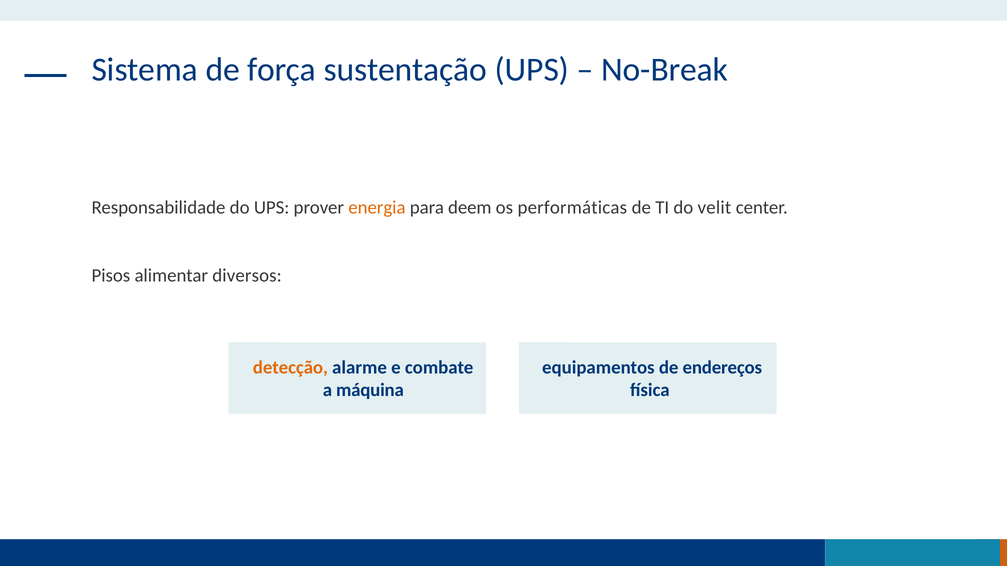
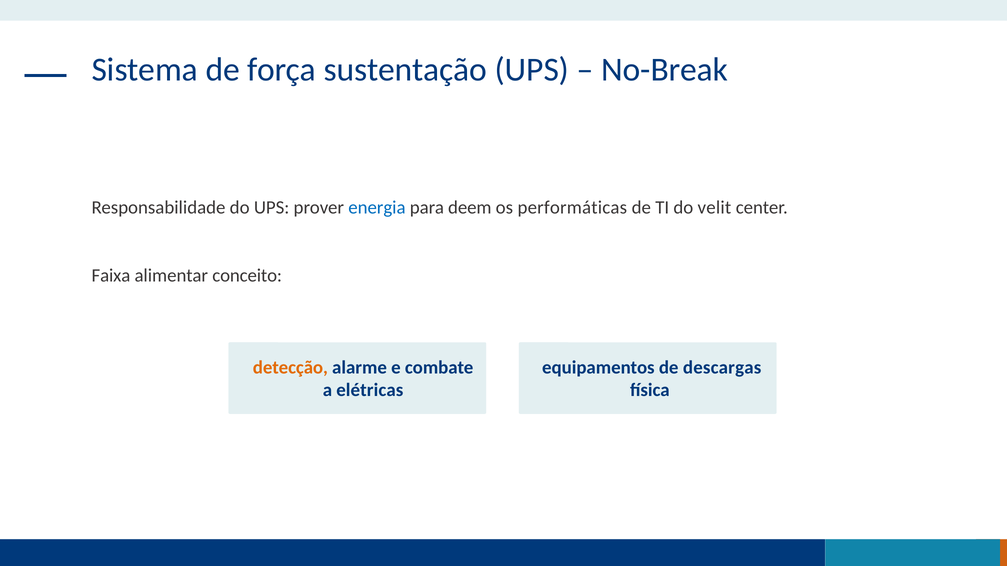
energia colour: orange -> blue (377, 208)
Pisos: Pisos -> Faixa (111, 276)
diversos: diversos -> conceito (247, 276)
endereços: endereços -> descargas (722, 368)
máquina: máquina -> elétricas (370, 390)
